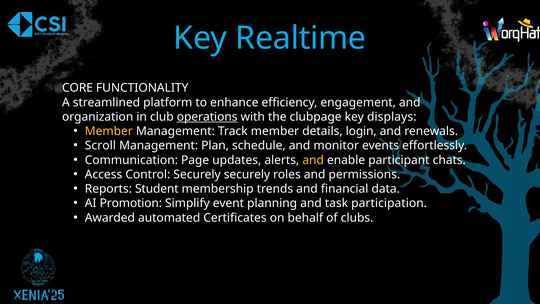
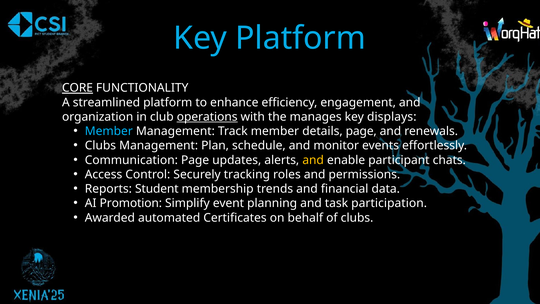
Key Realtime: Realtime -> Platform (301, 38)
CORE underline: none -> present (77, 88)
clubpage: clubpage -> manages (316, 117)
Member colour: yellow -> light blue (109, 131)
details login: login -> page (361, 131)
Scroll: Scroll -> Clubs (100, 146)
Securely securely: securely -> tracking (247, 174)
